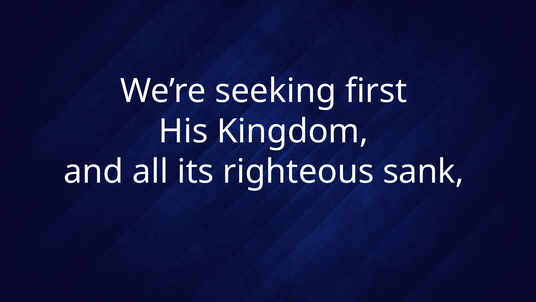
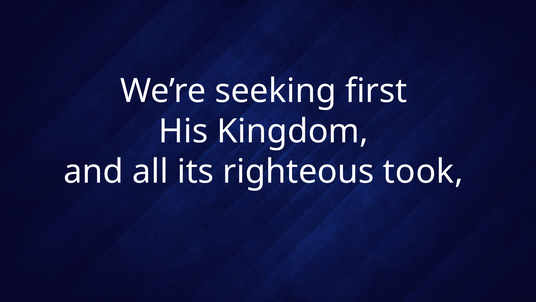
sank: sank -> took (423, 171)
